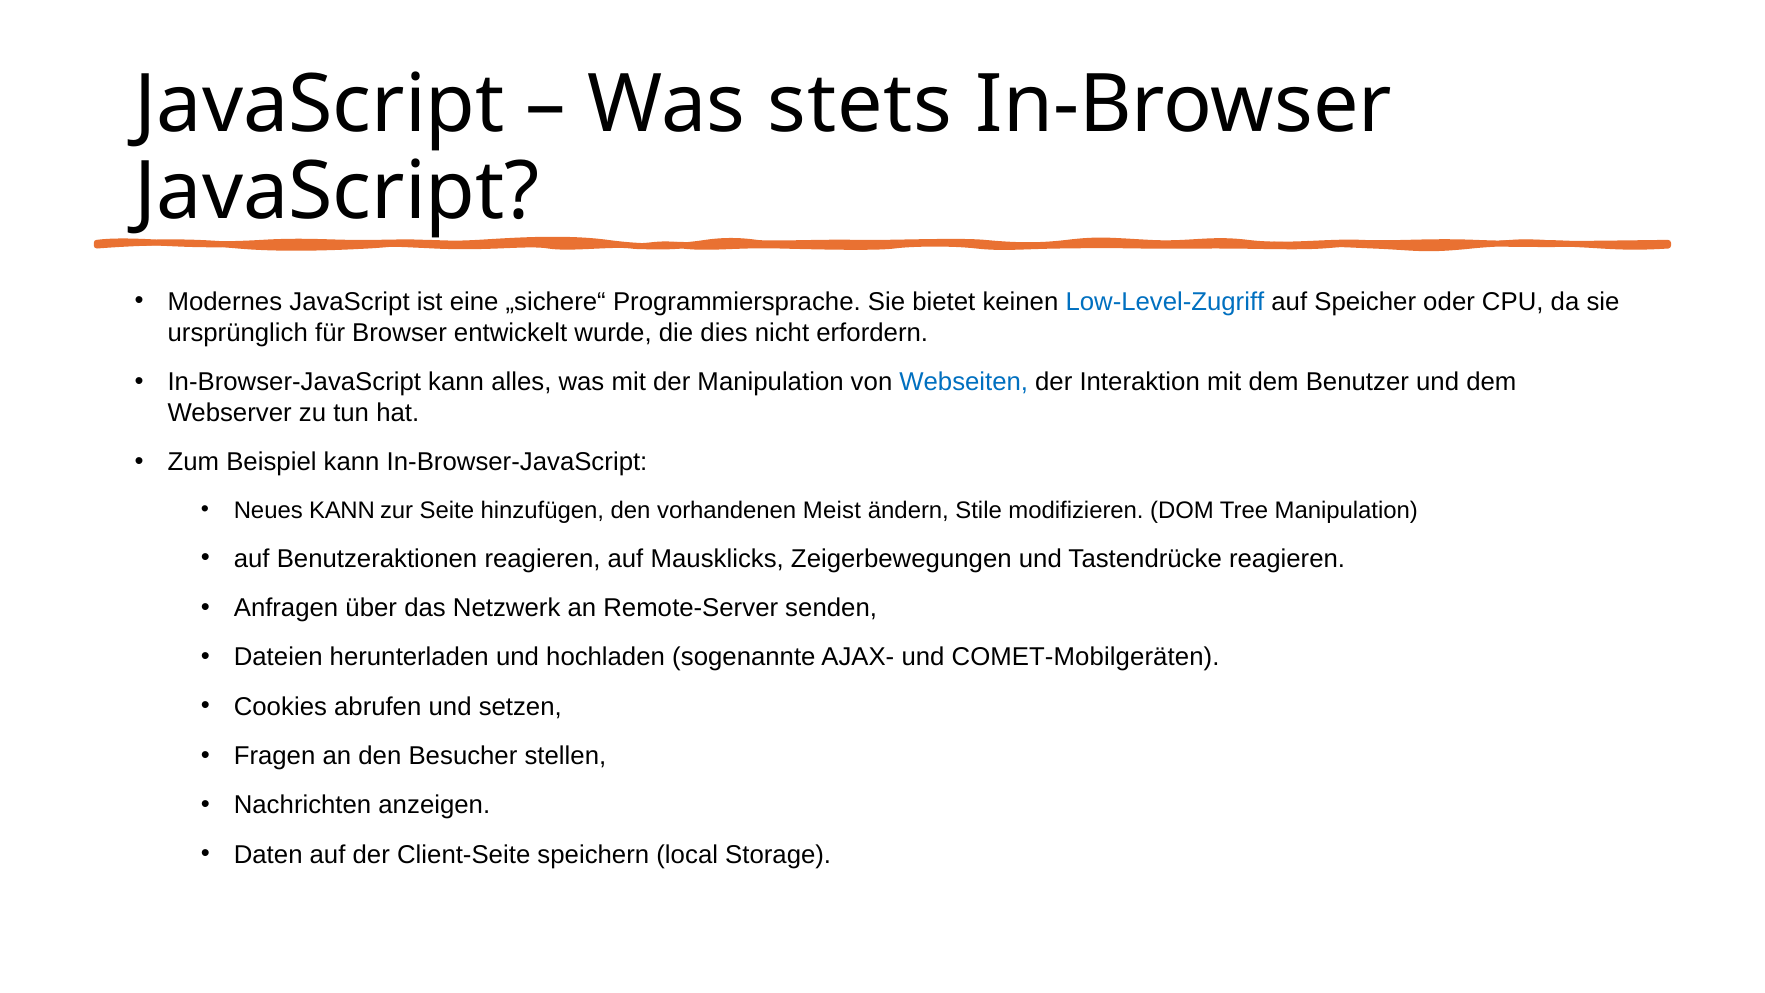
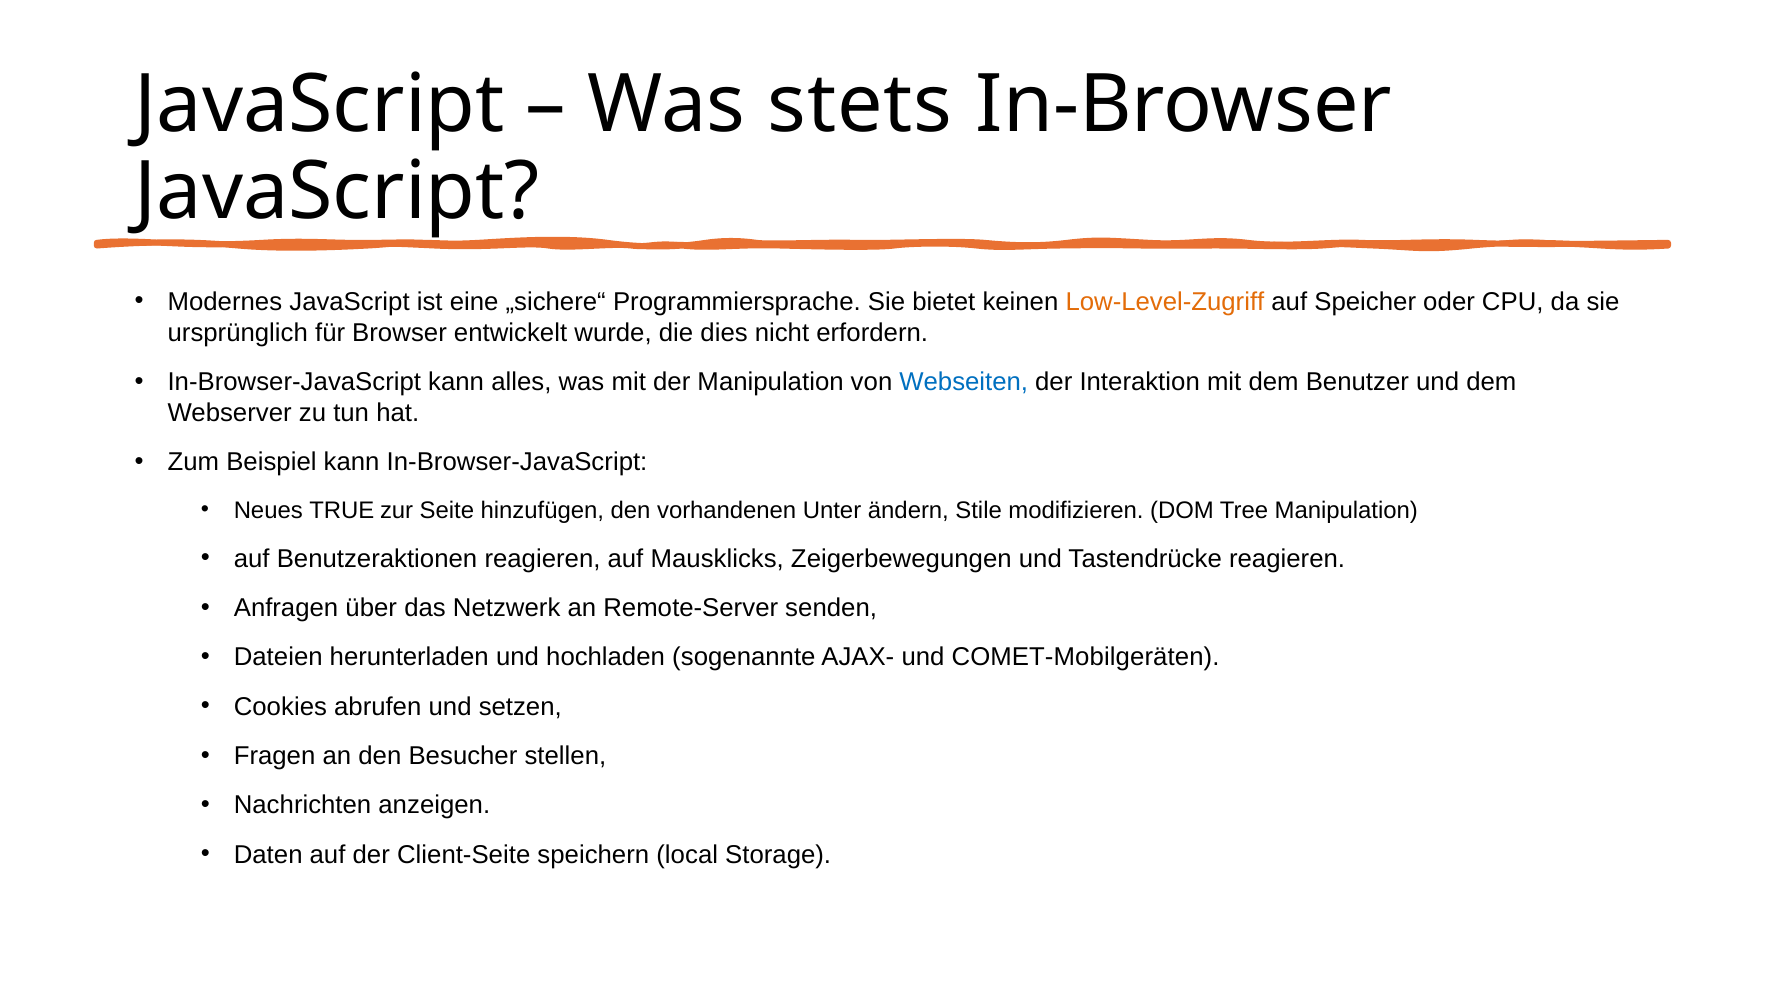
Low-Level-Zugriff colour: blue -> orange (1165, 302)
Neues KANN: KANN -> TRUE (342, 510)
Meist: Meist -> Unter (832, 510)
